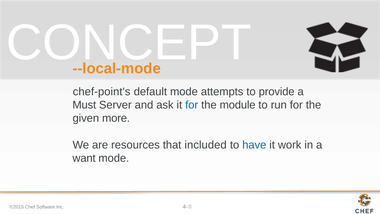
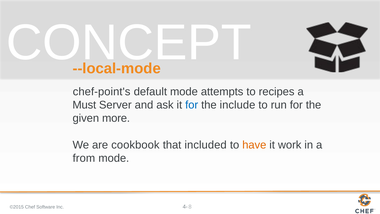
provide: provide -> recipes (277, 92)
module: module -> include (237, 105)
resources: resources -> cookbook (135, 145)
have colour: blue -> orange (254, 145)
want: want -> from (84, 158)
